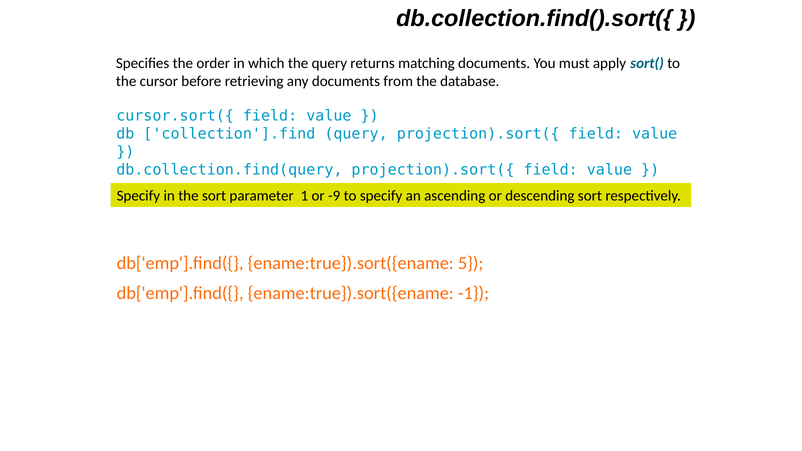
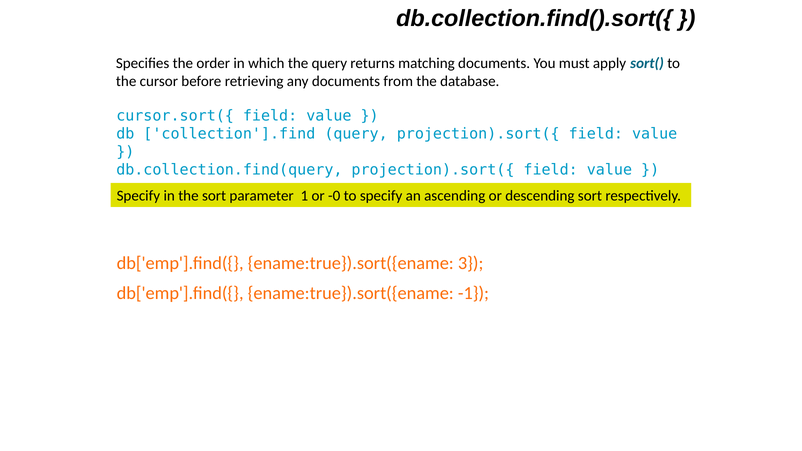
-9: -9 -> -0 (334, 196)
5: 5 -> 3 (471, 263)
